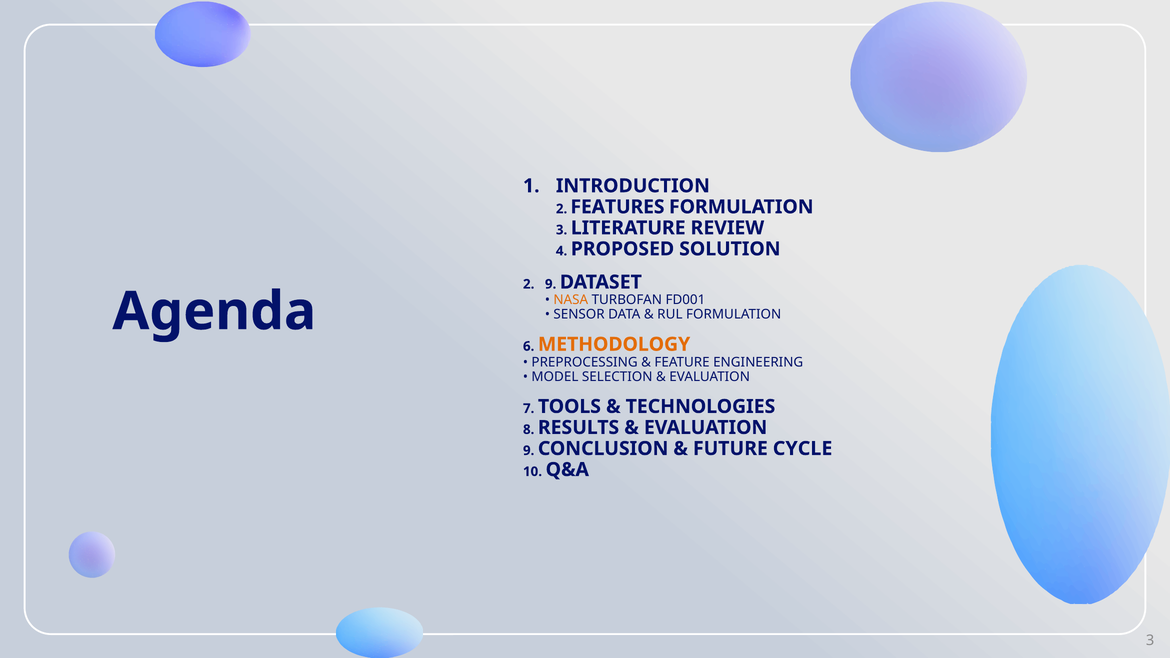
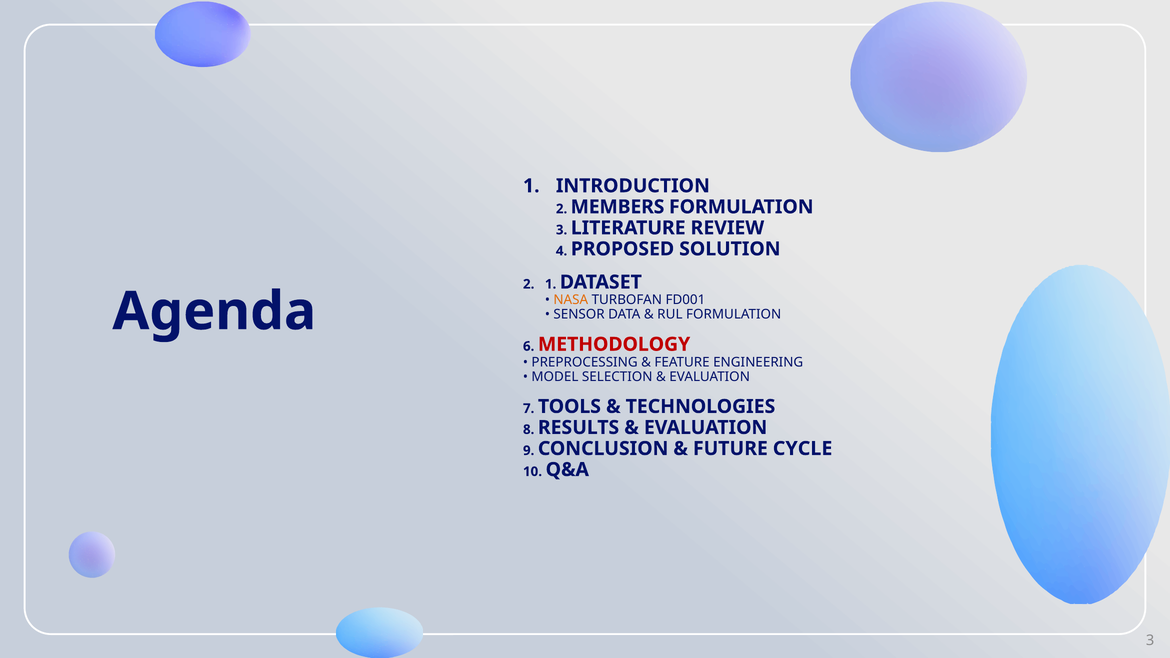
FEATURES: FEATURES -> MEMBERS (617, 207)
2 9: 9 -> 1 (551, 284)
METHODOLOGY colour: orange -> red (614, 344)
